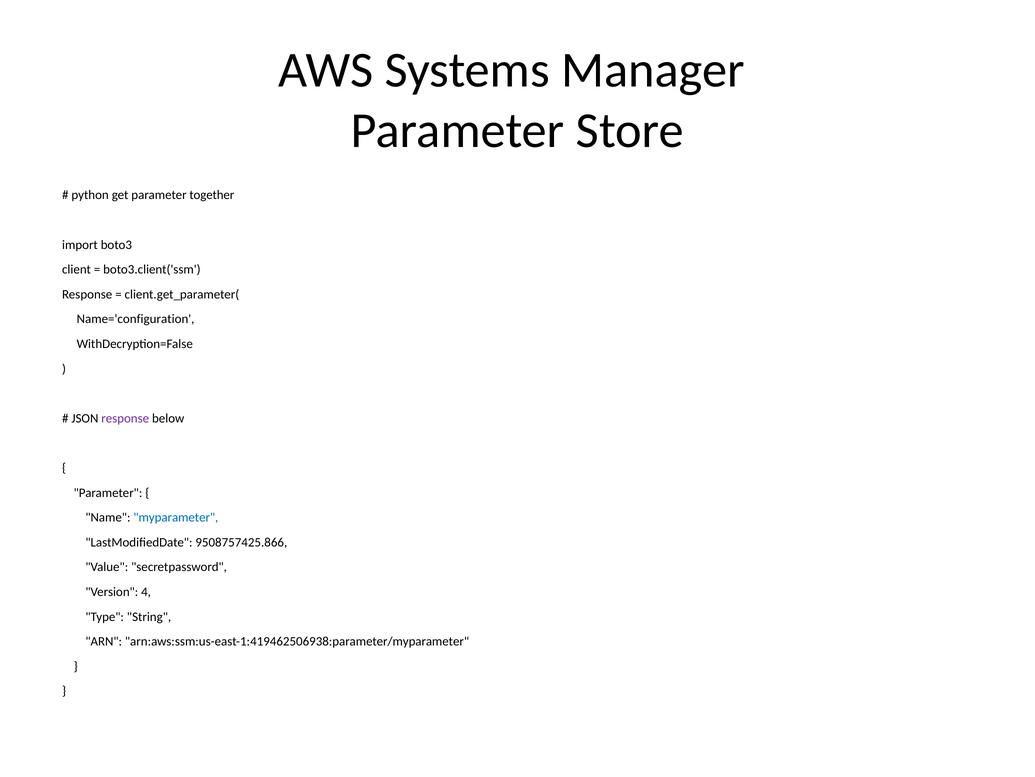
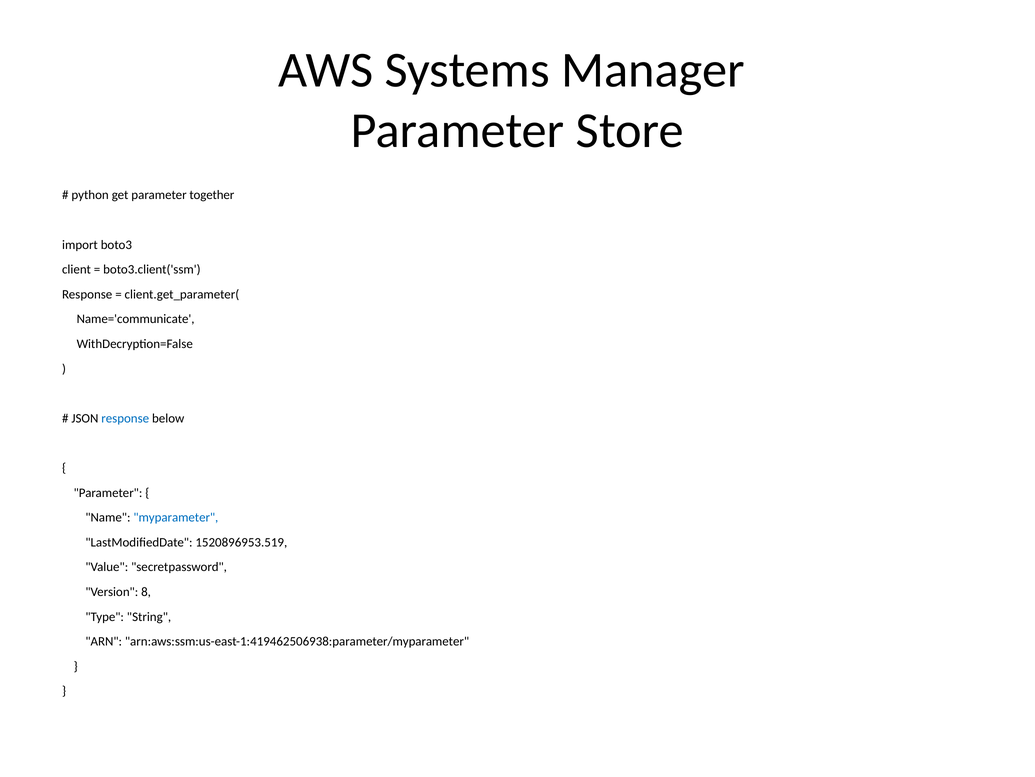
Name='configuration: Name='configuration -> Name='communicate (136, 319)
response colour: purple -> blue (125, 418)
9508757425.866: 9508757425.866 -> 1520896953.519 (241, 542)
4: 4 -> 8 (146, 591)
